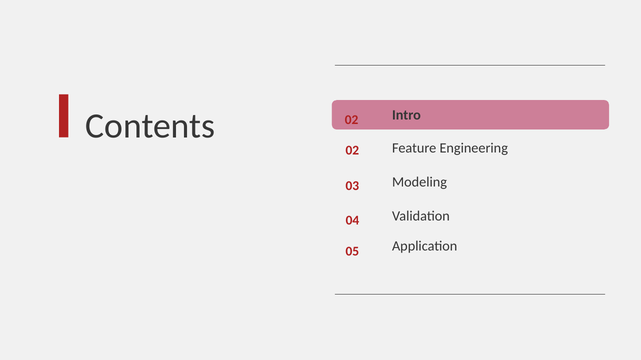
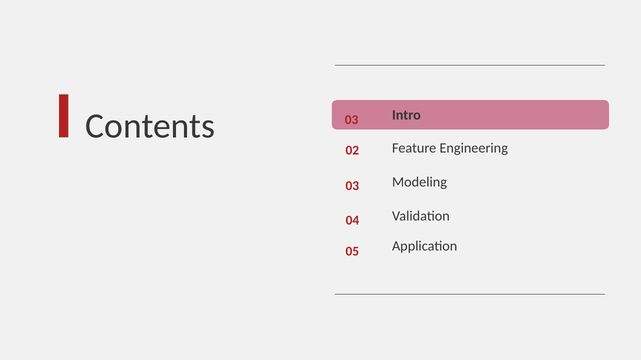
Contents 02: 02 -> 03 (352, 120)
